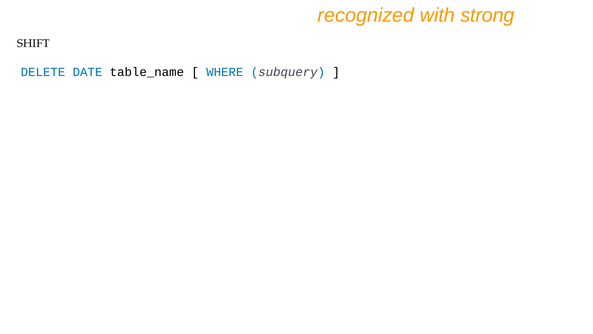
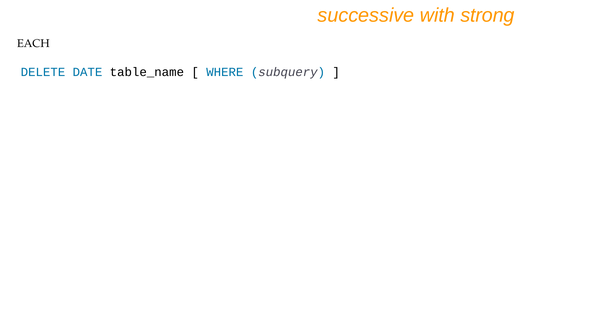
recognized: recognized -> successive (366, 15)
SHIFT: SHIFT -> EACH (33, 43)
